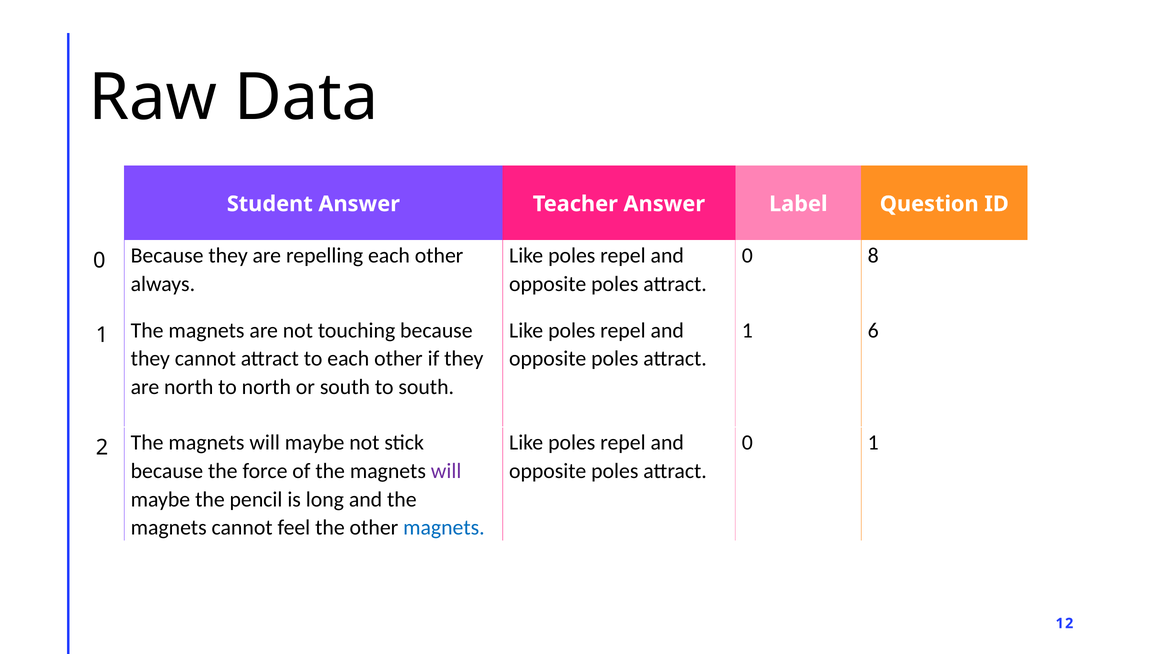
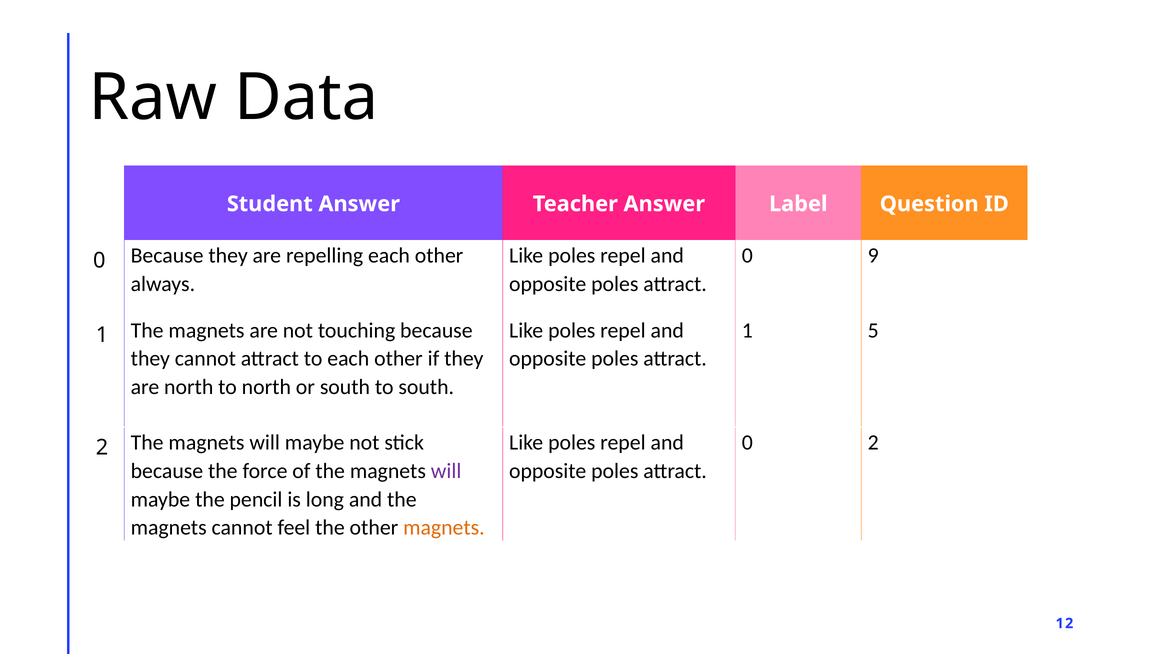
8: 8 -> 9 (873, 255)
6: 6 -> 5 (873, 330)
0 1: 1 -> 2 (873, 442)
magnets colour: blue -> orange (444, 527)
